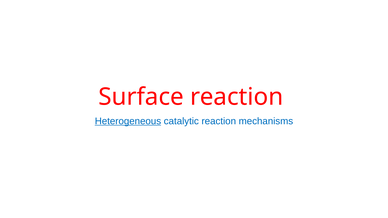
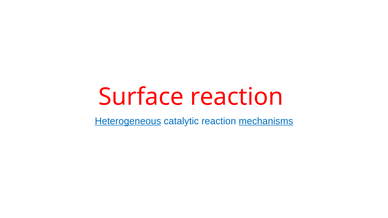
mechanisms underline: none -> present (266, 121)
